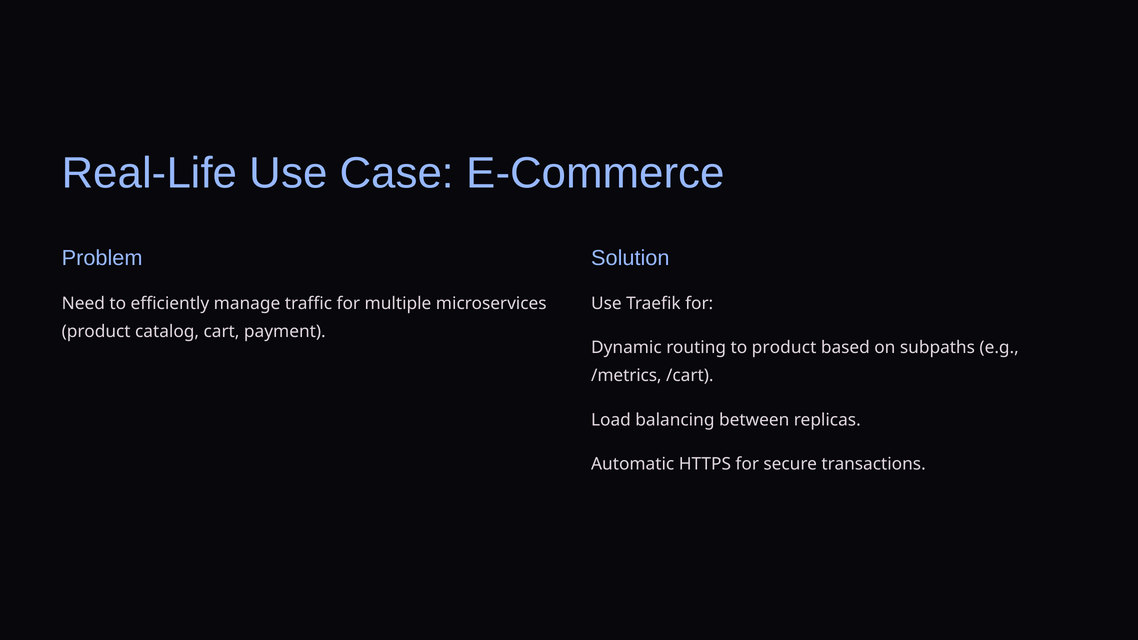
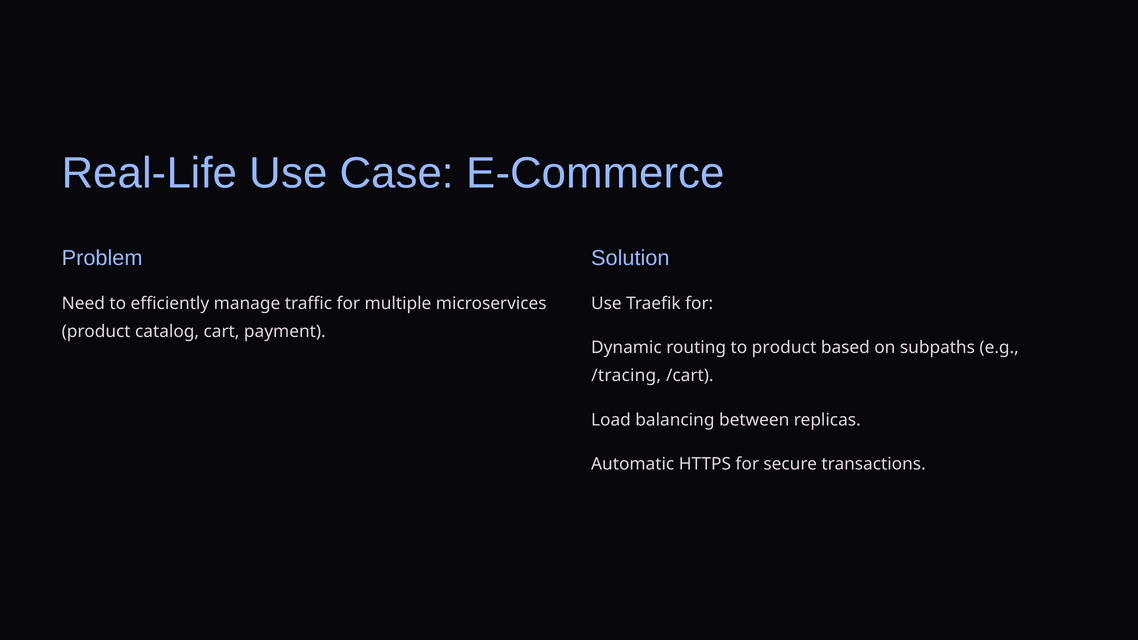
/metrics: /metrics -> /tracing (626, 376)
